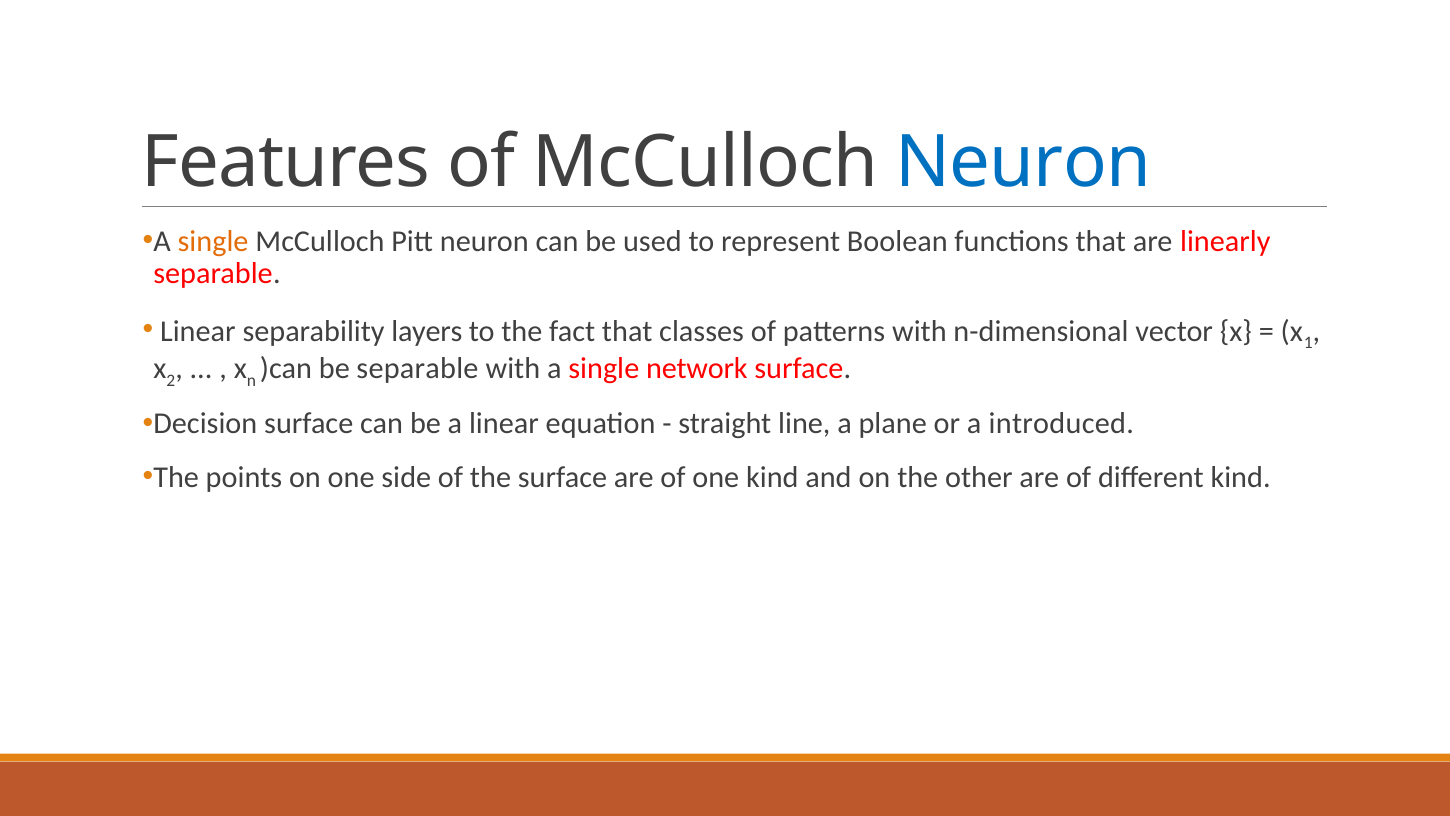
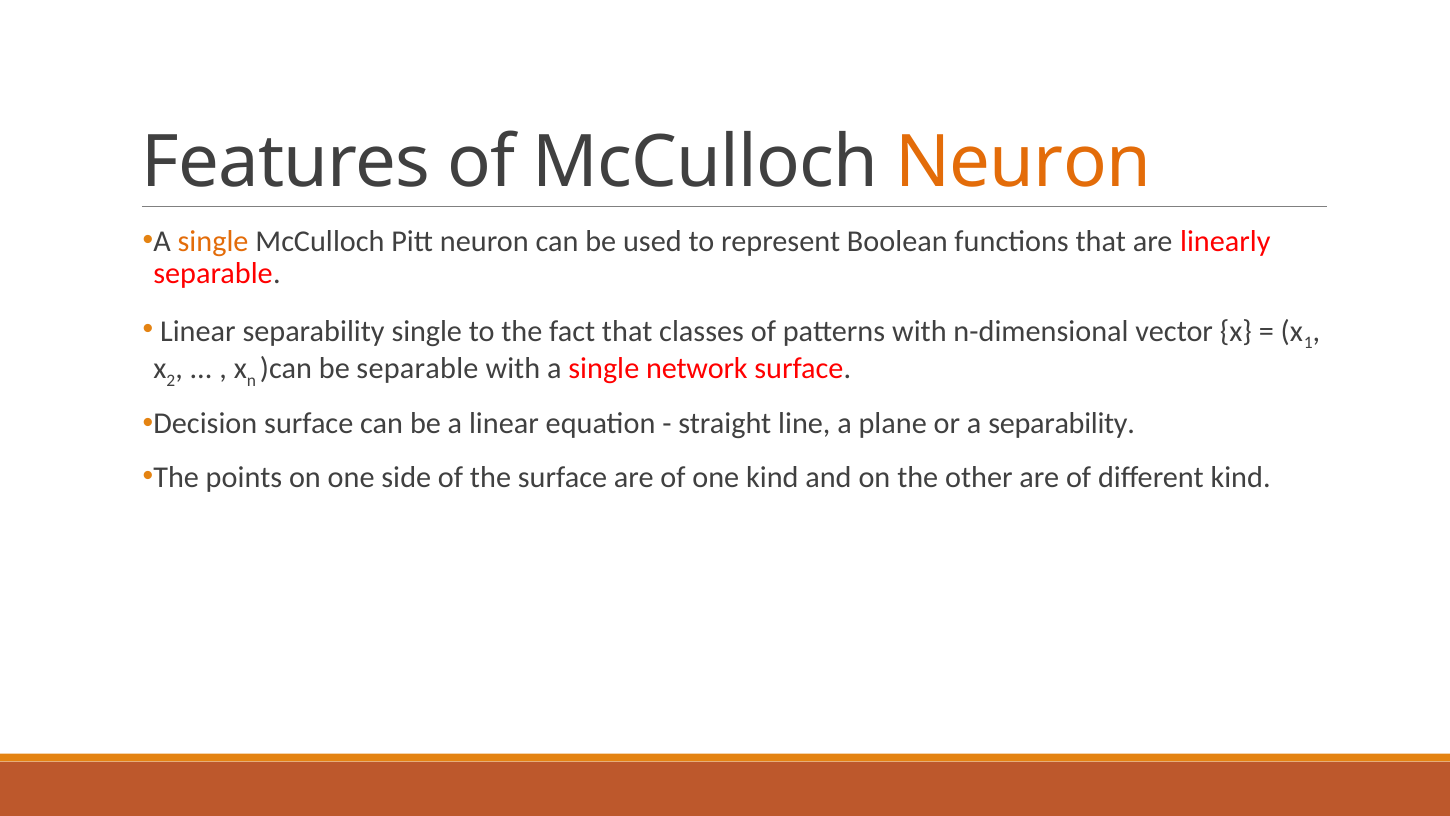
Neuron colour: blue -> orange (1023, 162)
separability layers: layers -> single (427, 331)
a introduced: introduced -> separability (1062, 423)
